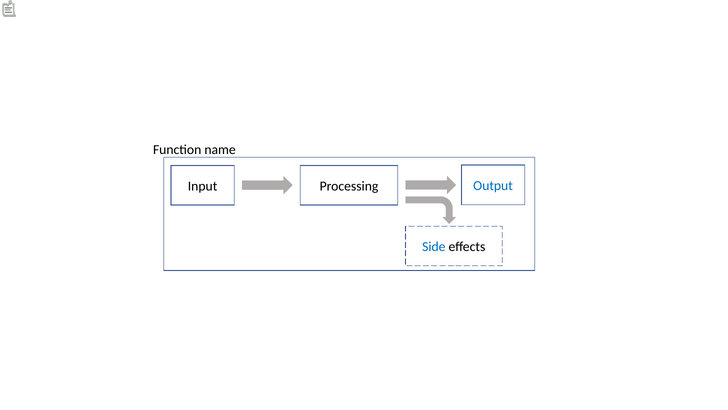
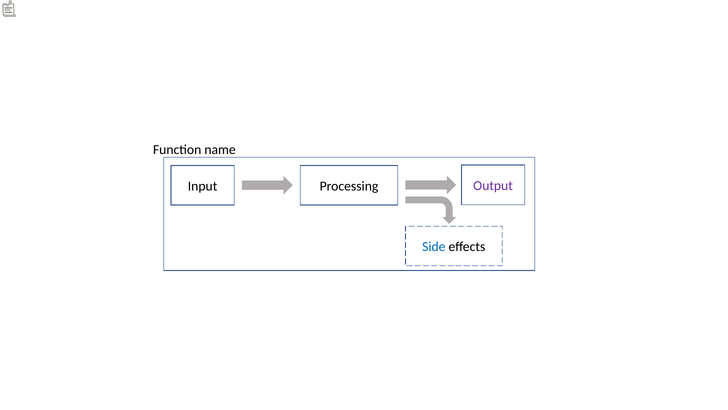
Output colour: blue -> purple (493, 186)
